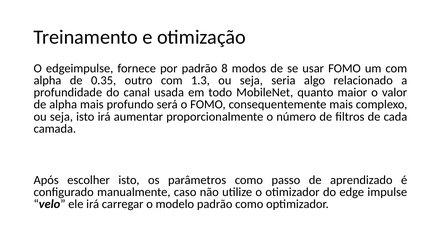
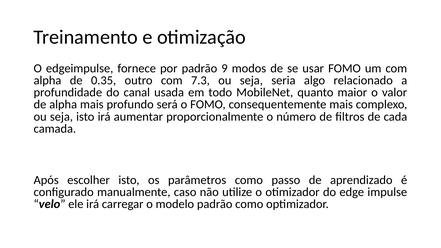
8: 8 -> 9 (225, 68)
1.3: 1.3 -> 7.3 (200, 80)
